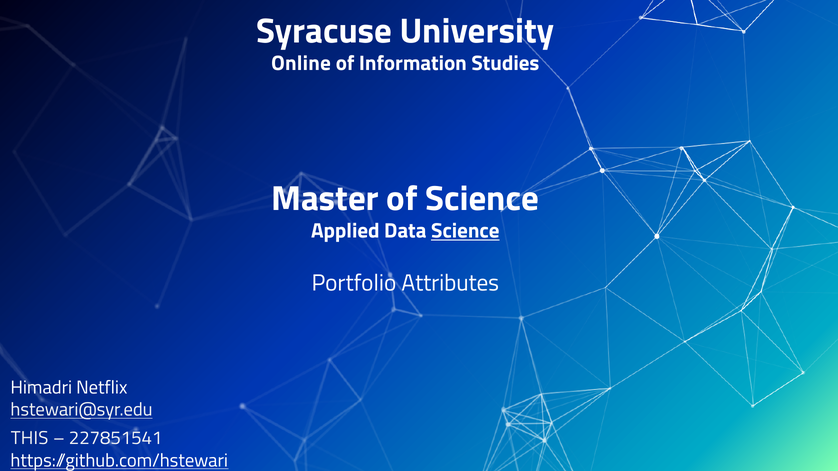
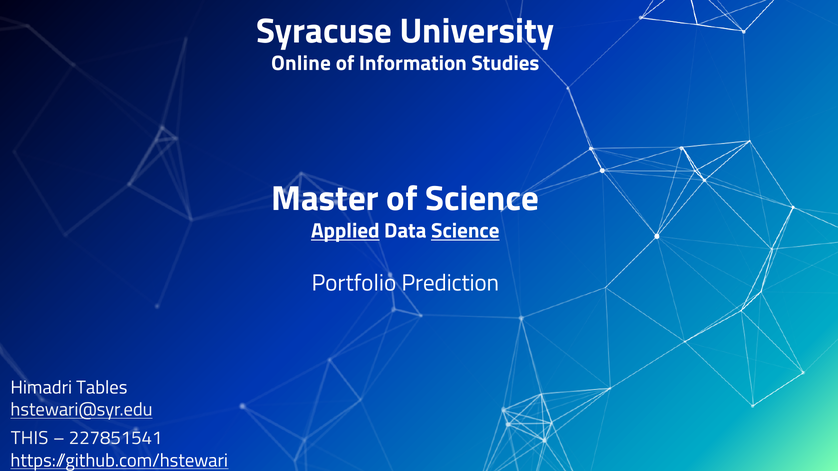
Applied underline: none -> present (345, 231)
Attributes: Attributes -> Prediction (450, 283)
Netflix: Netflix -> Tables (102, 388)
